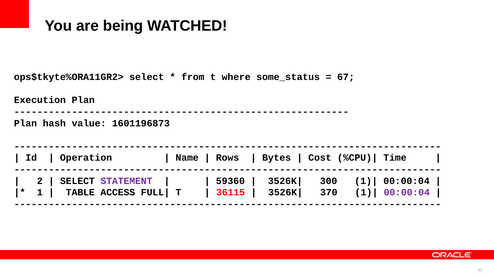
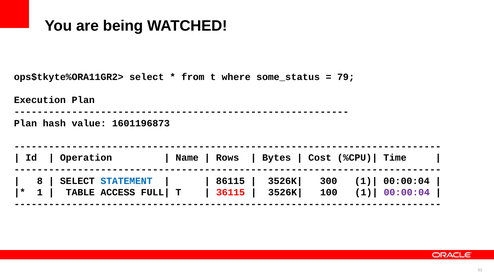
67: 67 -> 79 (346, 77)
2: 2 -> 8 (40, 181)
STATEMENT colour: purple -> blue (126, 181)
59360: 59360 -> 86115 (230, 181)
370: 370 -> 100 (329, 192)
